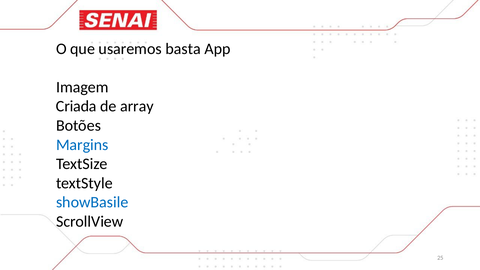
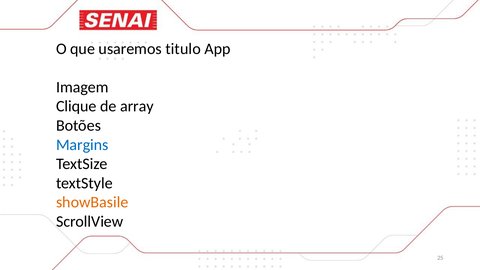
basta: basta -> titulo (183, 49)
Criada: Criada -> Clique (76, 106)
showBasile colour: blue -> orange (92, 202)
